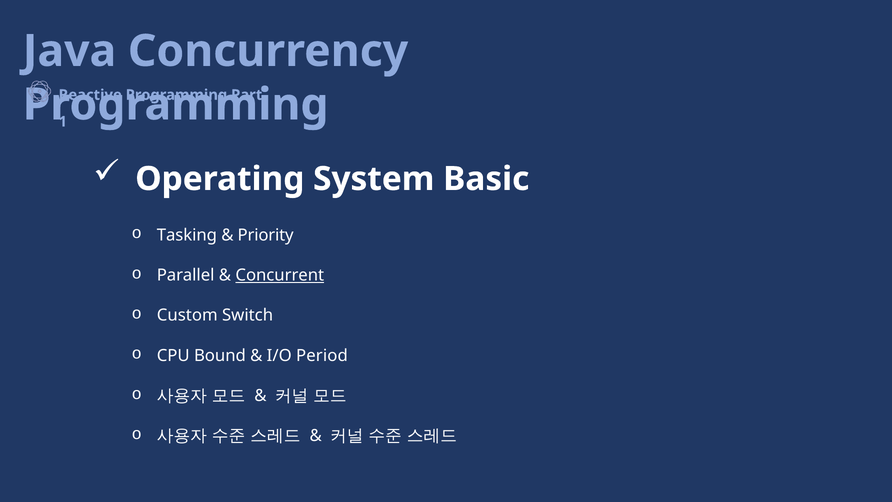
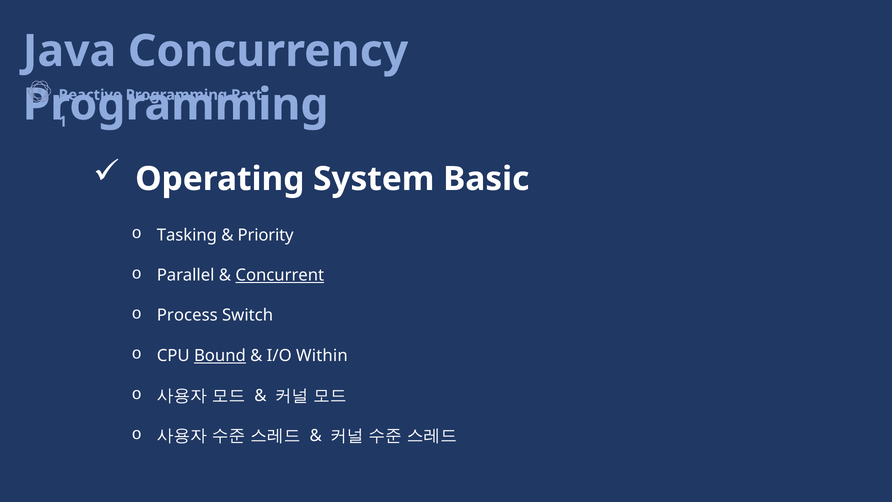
Custom: Custom -> Process (187, 315)
Bound underline: none -> present (220, 355)
Period: Period -> Within (322, 355)
